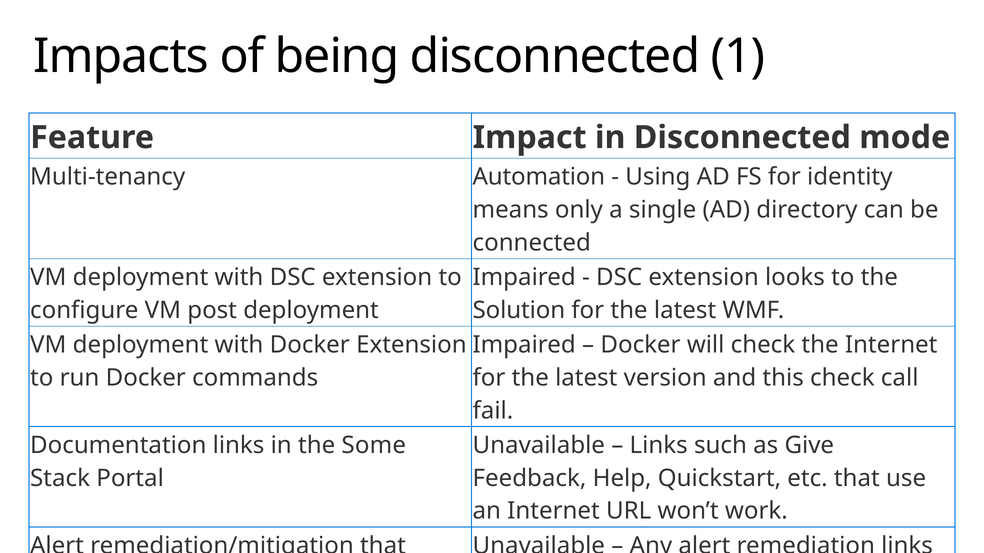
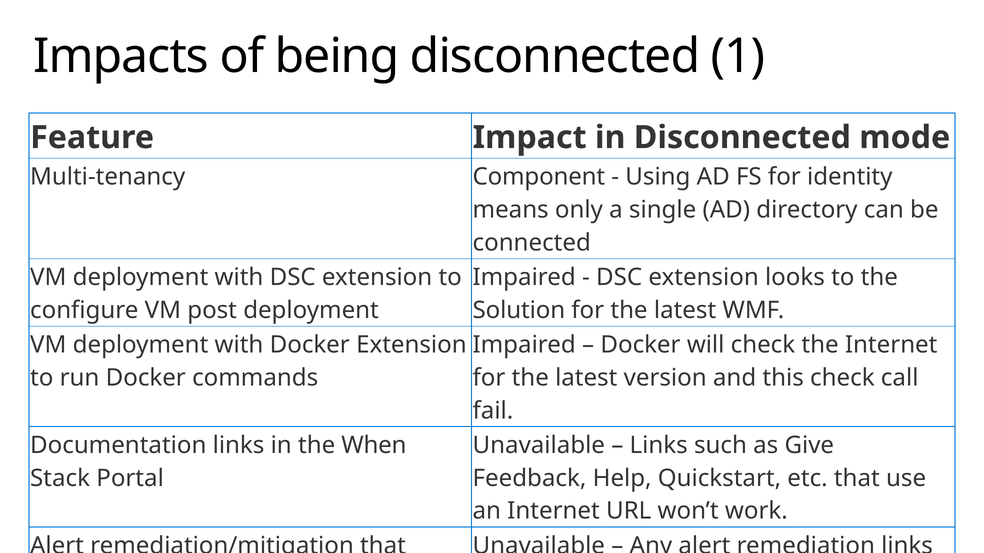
Automation: Automation -> Component (539, 177)
Some: Some -> When (374, 446)
